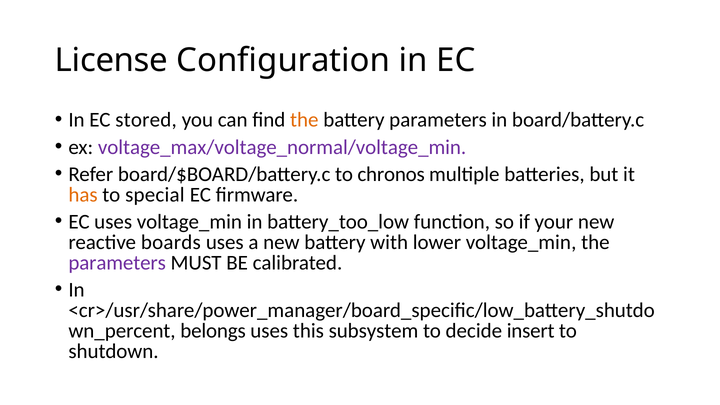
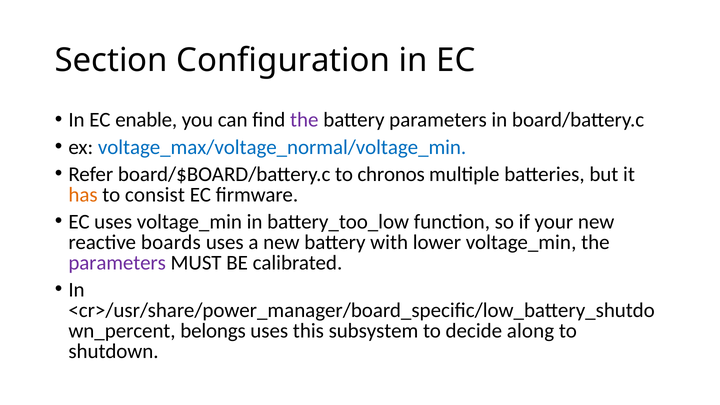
License: License -> Section (111, 60)
stored: stored -> enable (146, 120)
the colour: orange -> purple (304, 120)
voltage_max/voltage_normal/voltage_min colour: purple -> blue (282, 147)
special: special -> consist (155, 195)
insert: insert -> along (530, 331)
